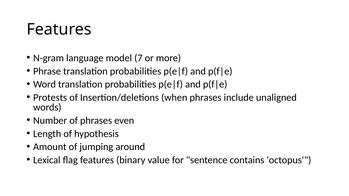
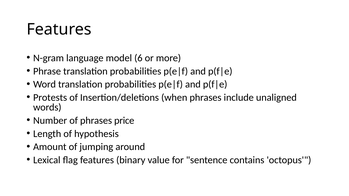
7: 7 -> 6 (138, 58)
even: even -> price (124, 121)
